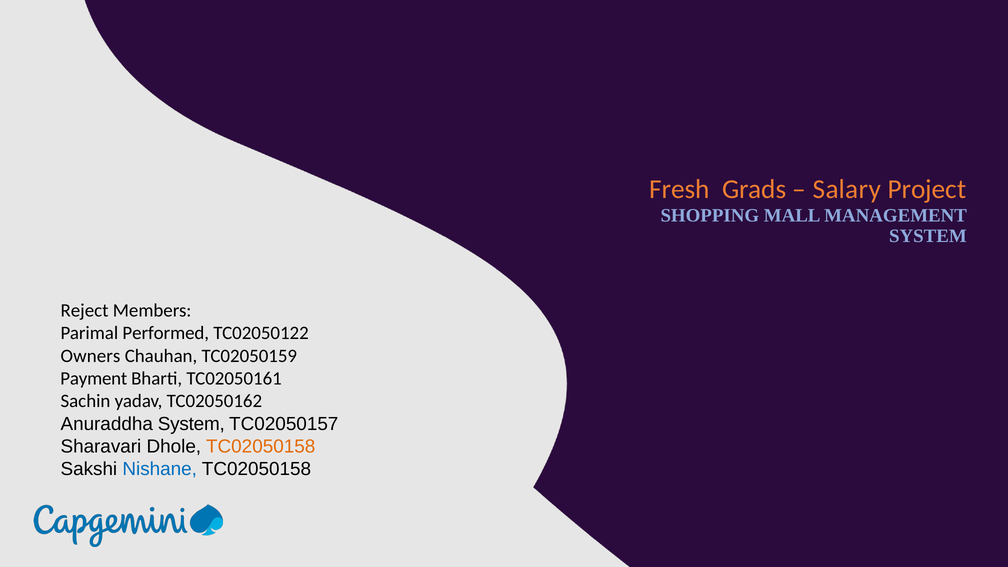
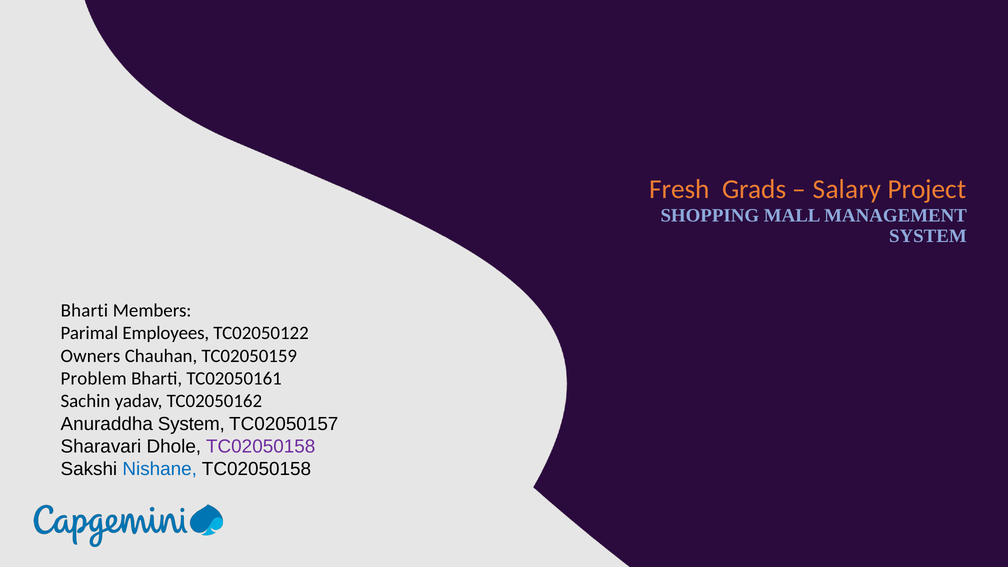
Reject: Reject -> Bharti (84, 310)
Performed: Performed -> Employees (166, 333)
Payment: Payment -> Problem (94, 378)
TC02050158 colour: orange -> purple (261, 446)
